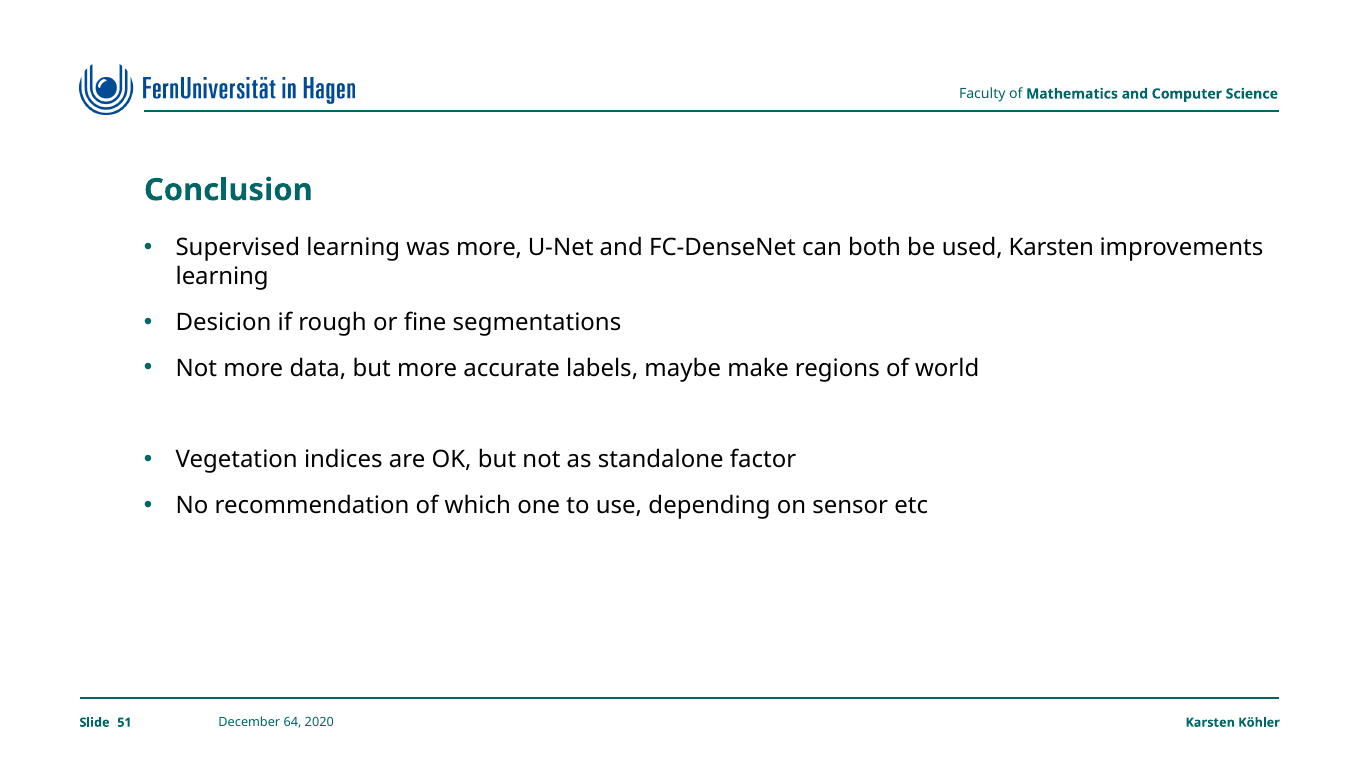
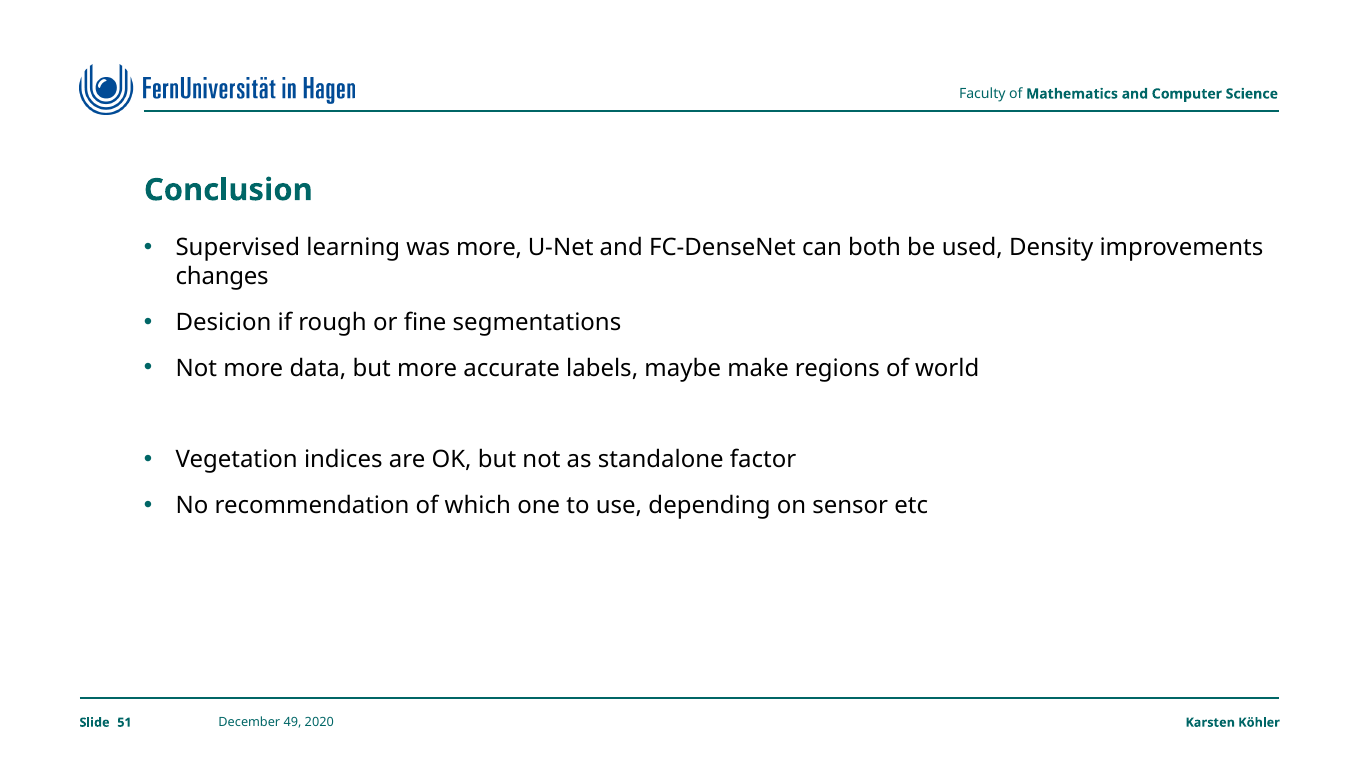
used Karsten: Karsten -> Density (1051, 248)
learning: learning -> changes (222, 277)
64: 64 -> 49 (293, 722)
